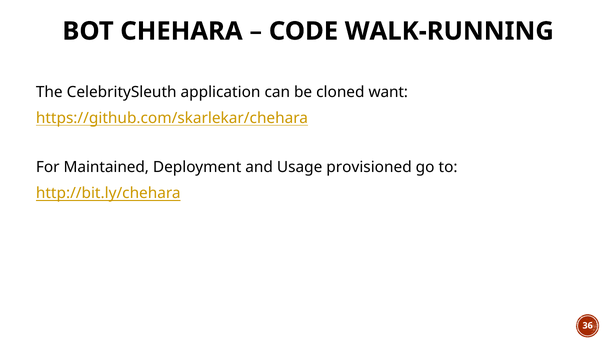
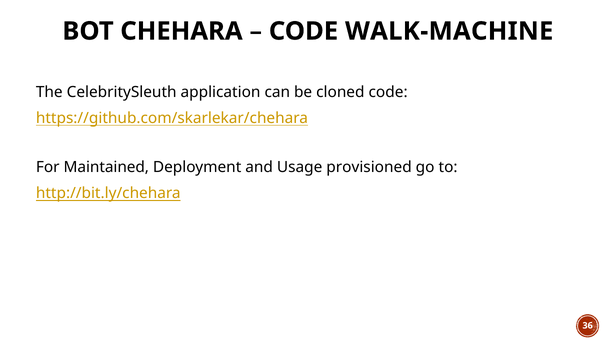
WALK-RUNNING: WALK-RUNNING -> WALK-MACHINE (449, 31)
cloned want: want -> code (388, 92)
